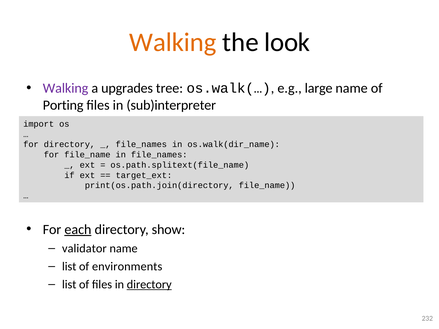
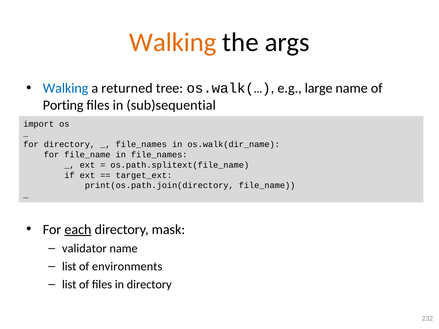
look: look -> args (287, 42)
Walking colour: purple -> blue (66, 88)
upgrades: upgrades -> returned (127, 88)
sub)interpreter: sub)interpreter -> sub)sequential (171, 105)
show: show -> mask (168, 230)
directory underline: present -> none (149, 285)
